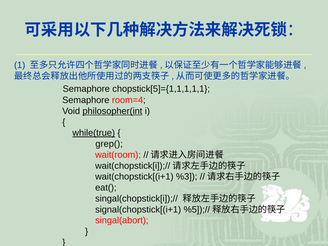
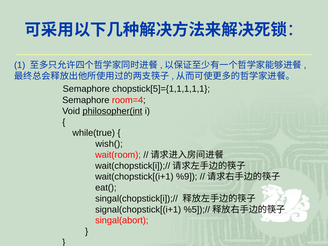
while(true underline: present -> none (94, 133)
grep(: grep( -> wish( (109, 144)
%3: %3 -> %9 (187, 177)
